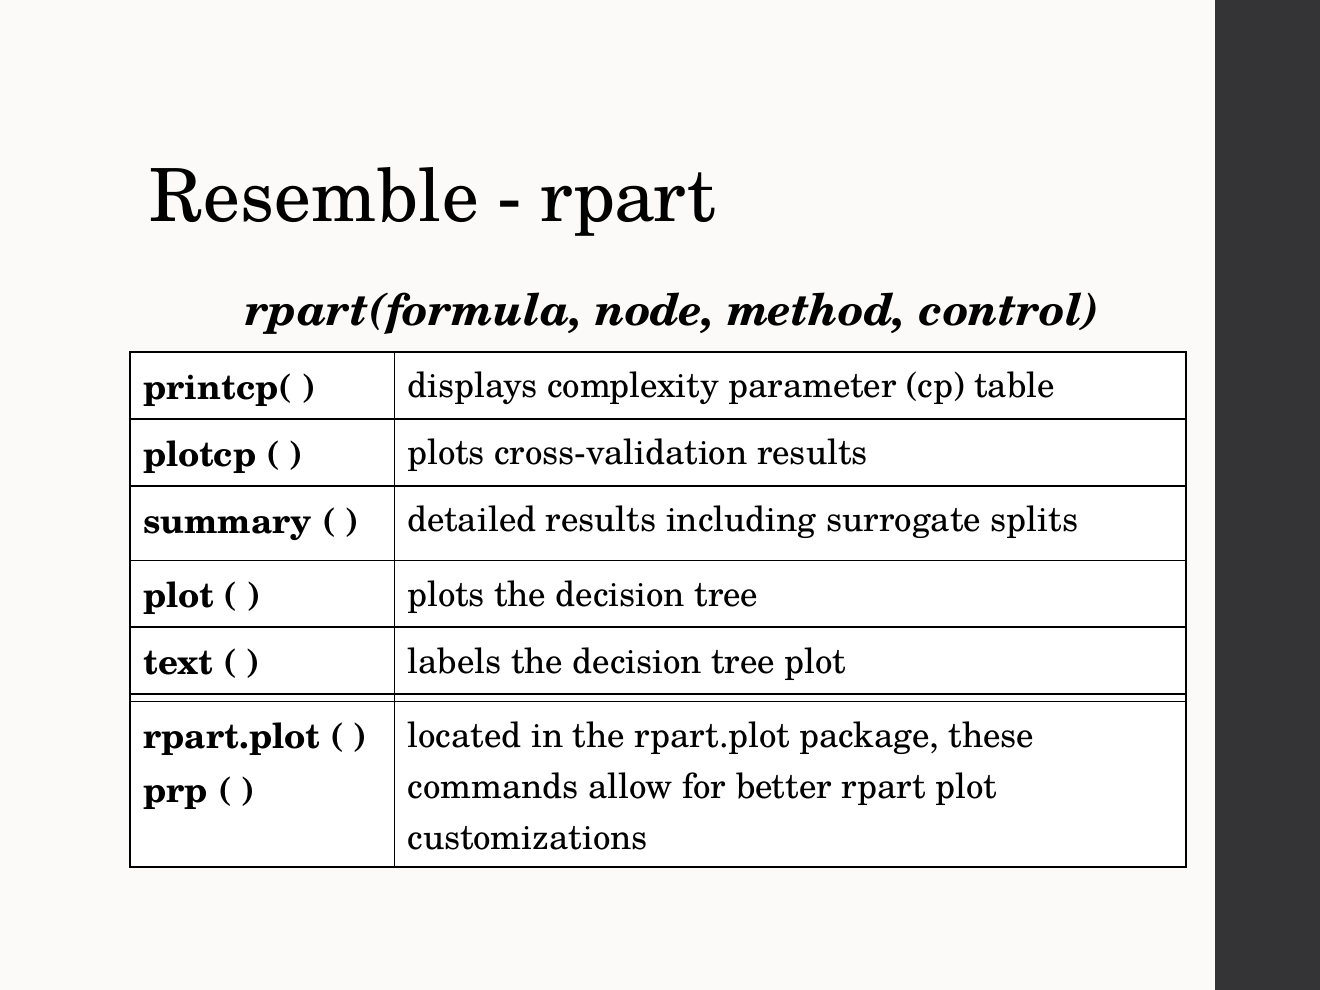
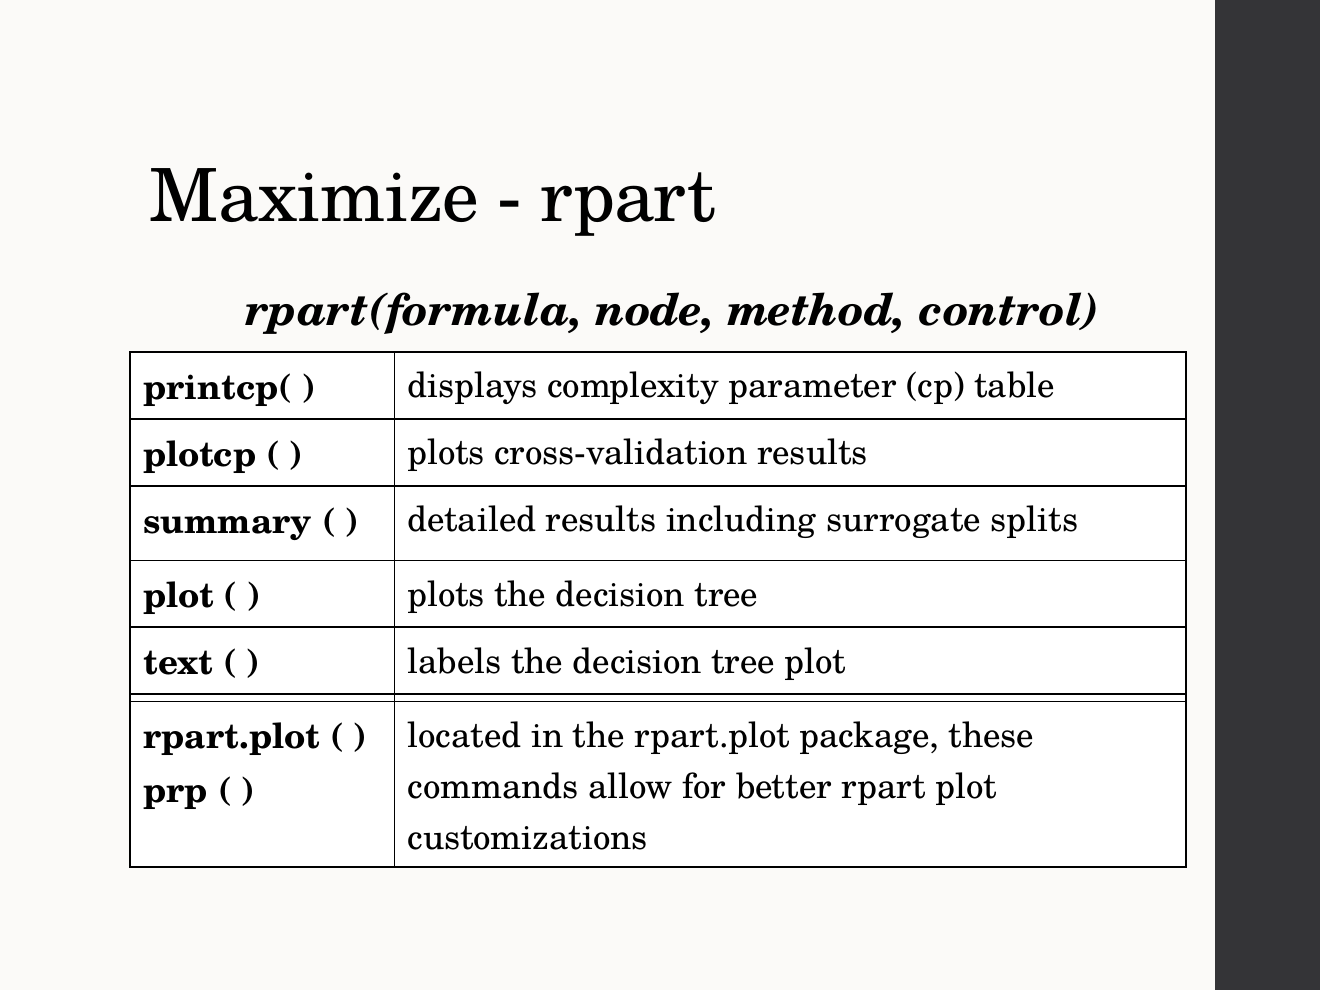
Resemble: Resemble -> Maximize (315, 197)
